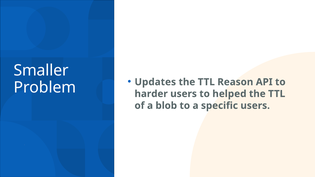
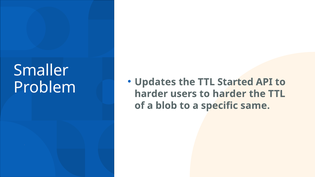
Reason: Reason -> Started (235, 82)
users to helped: helped -> harder (229, 94)
specific users: users -> same (255, 106)
